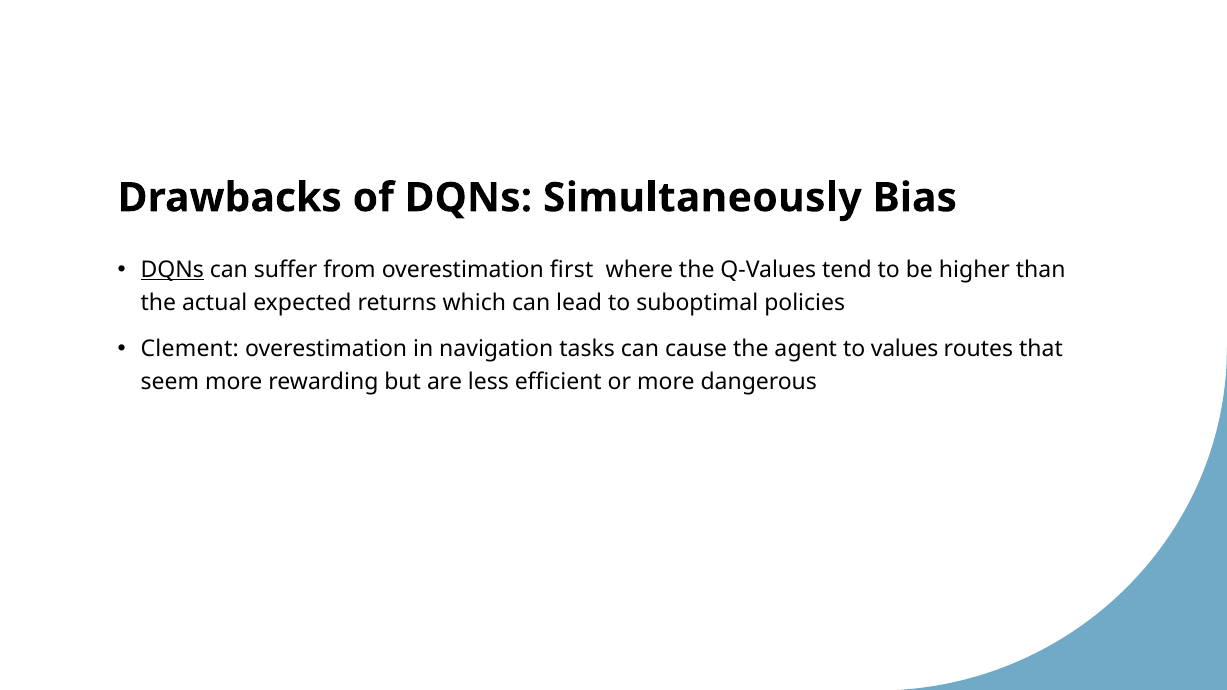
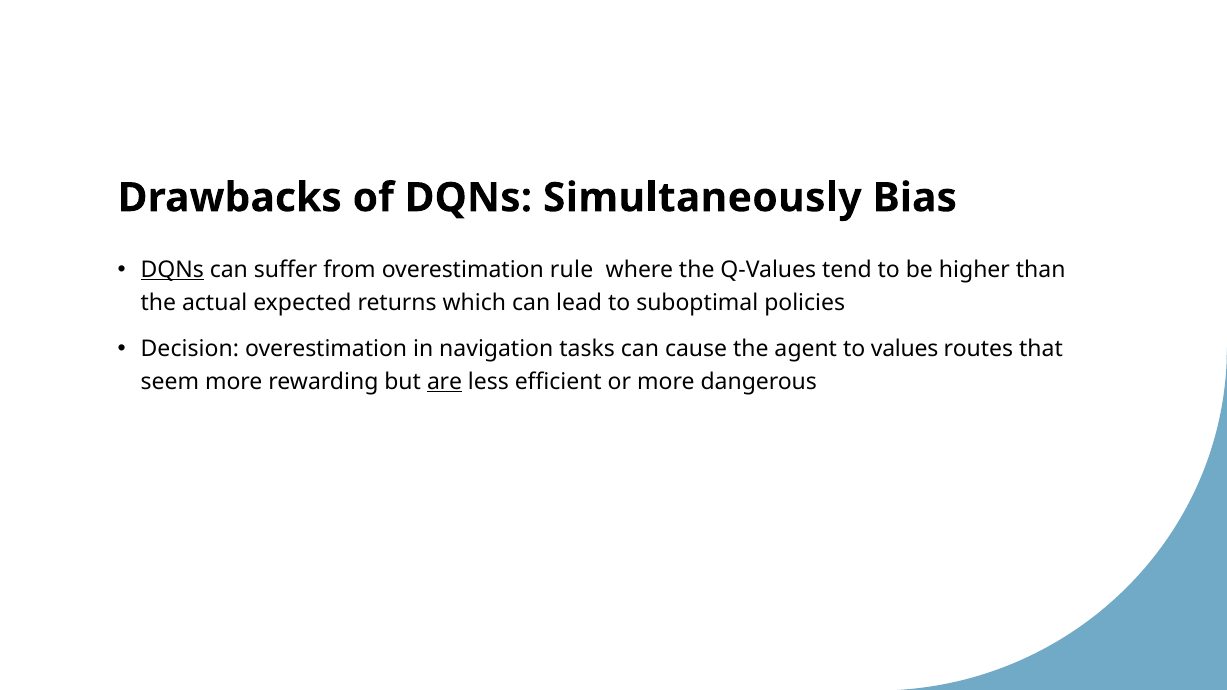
first: first -> rule (572, 270)
Clement: Clement -> Decision (190, 349)
are underline: none -> present (445, 382)
